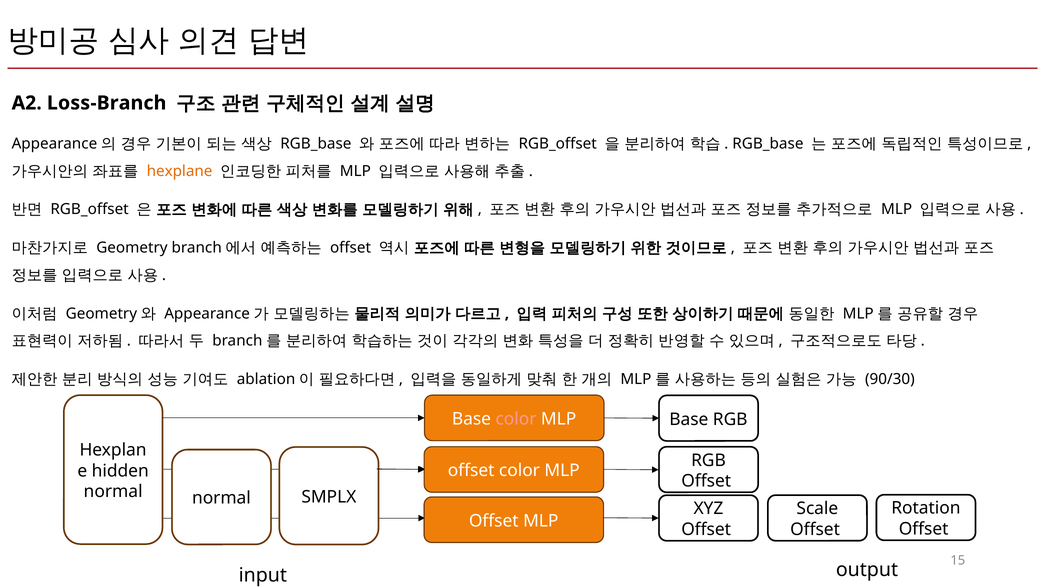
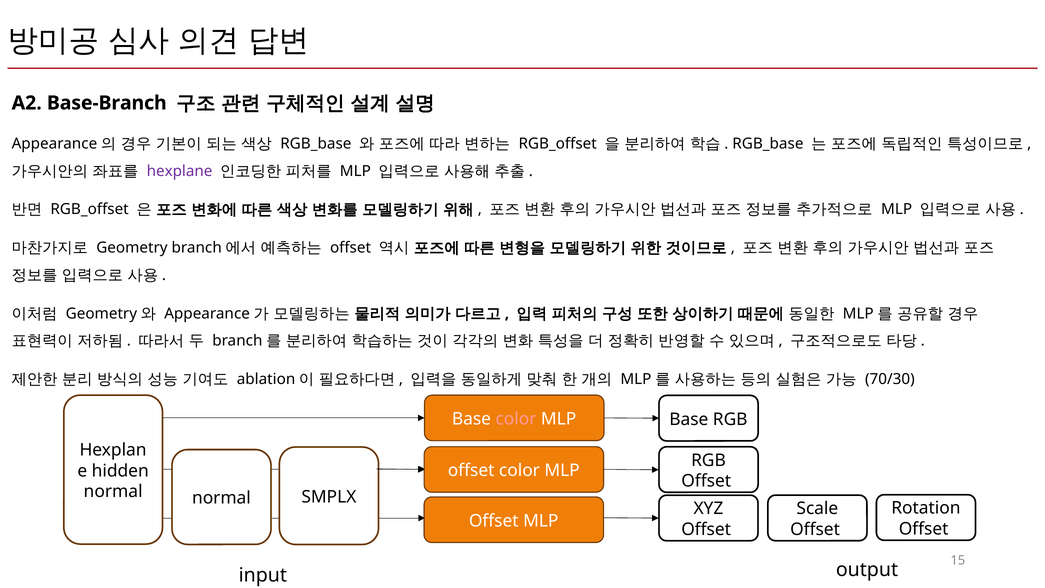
Loss-Branch: Loss-Branch -> Base-Branch (107, 103)
hexplane colour: orange -> purple (180, 171)
90/30: 90/30 -> 70/30 (890, 379)
